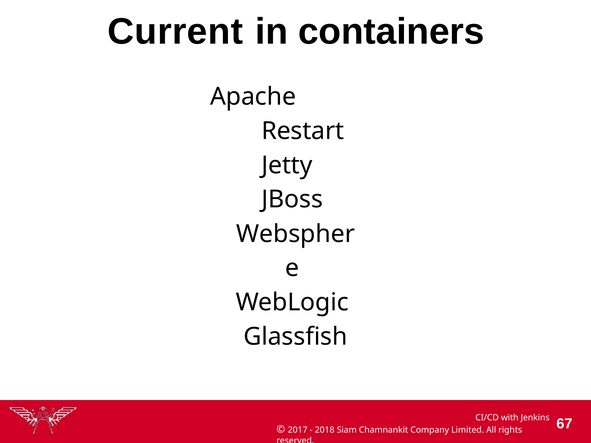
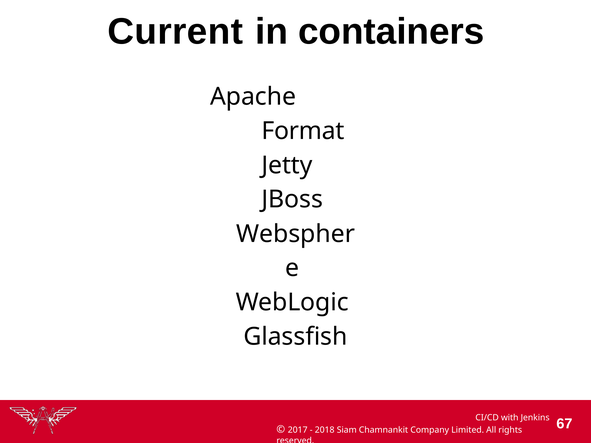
Restart: Restart -> Format (303, 131)
